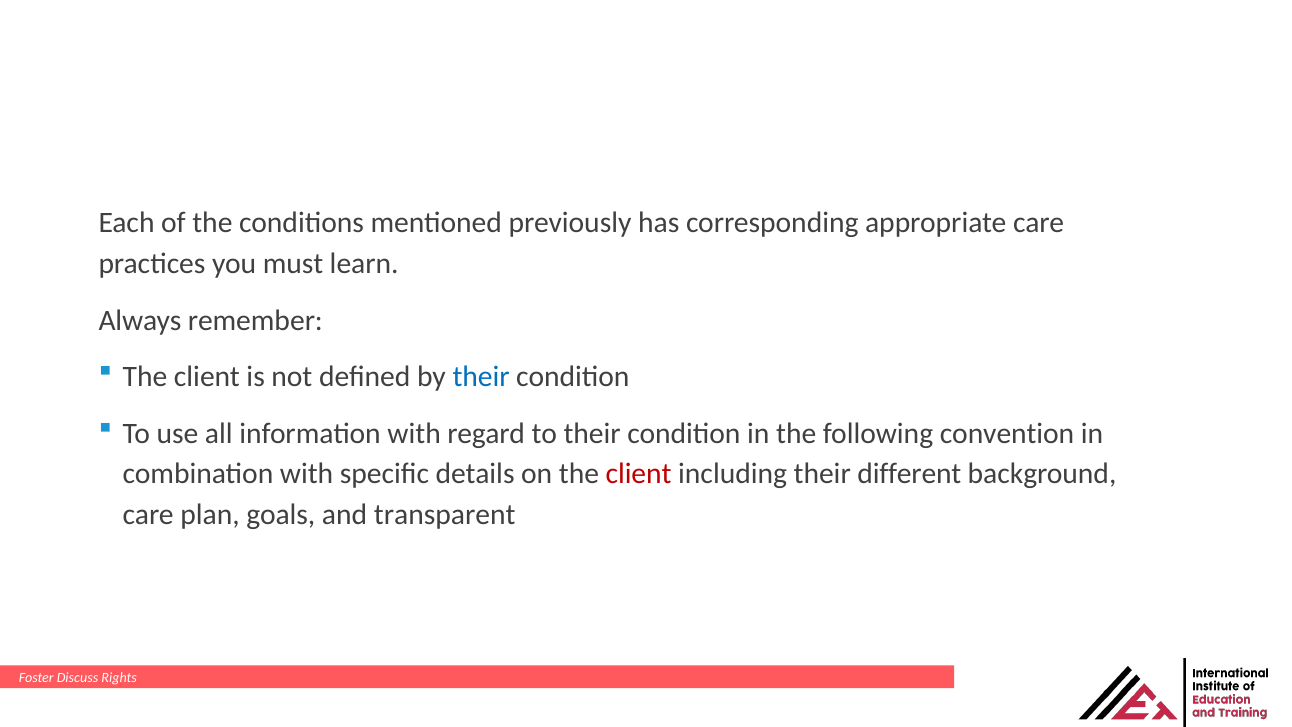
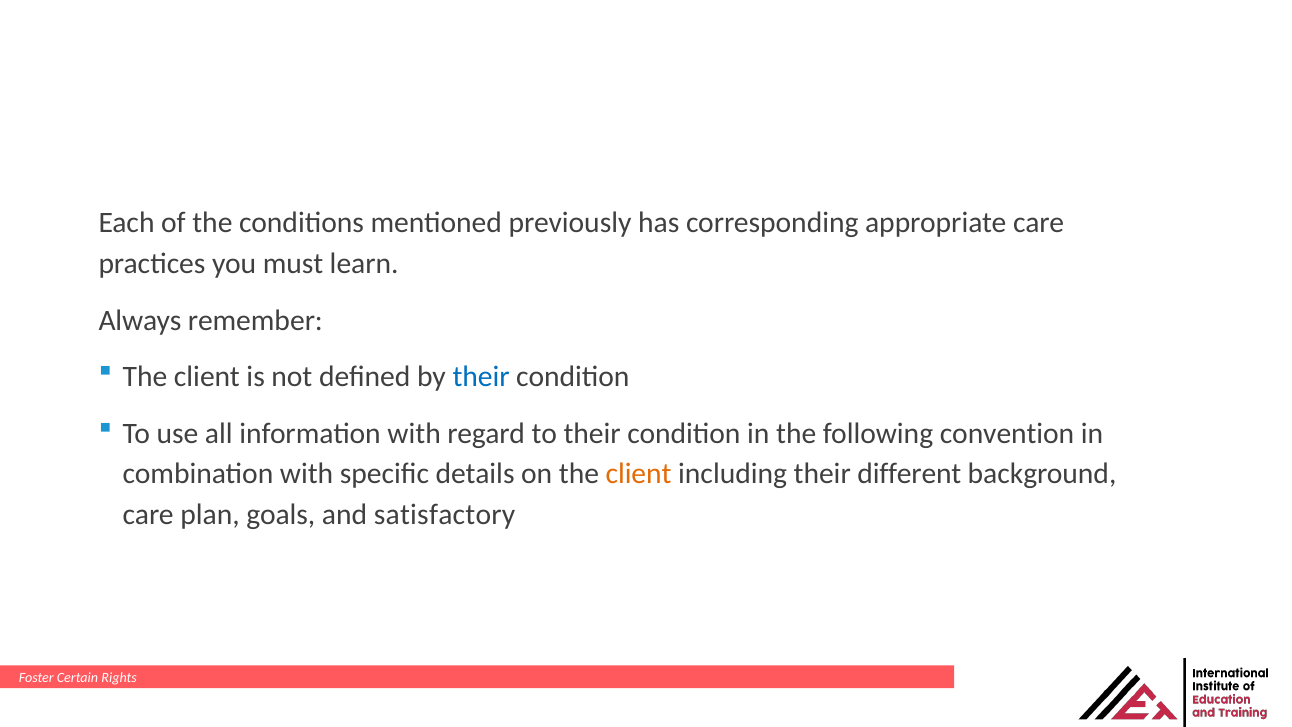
client colour: red -> orange (639, 474)
transparent: transparent -> satisfactory (445, 514)
Discuss: Discuss -> Certain (78, 678)
